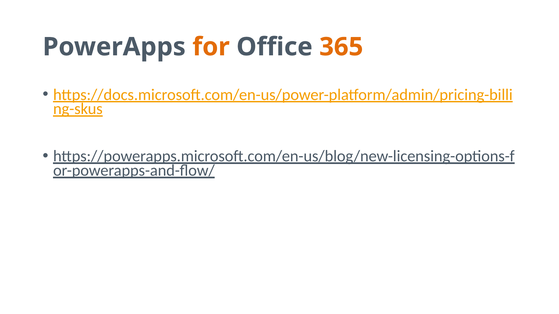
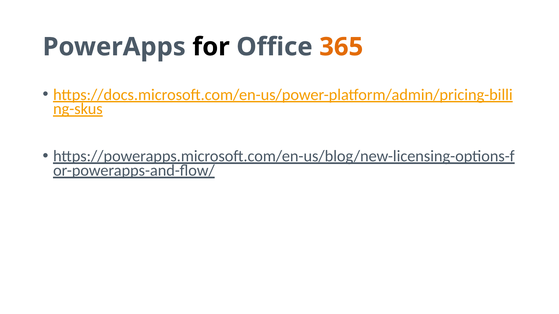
for colour: orange -> black (211, 47)
